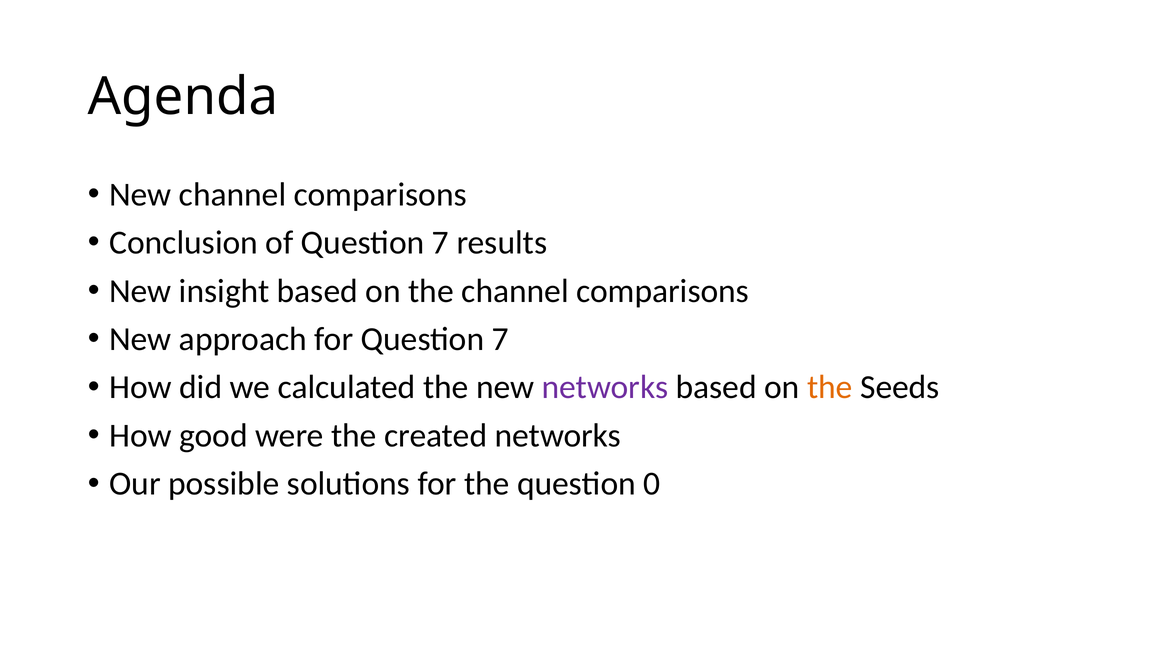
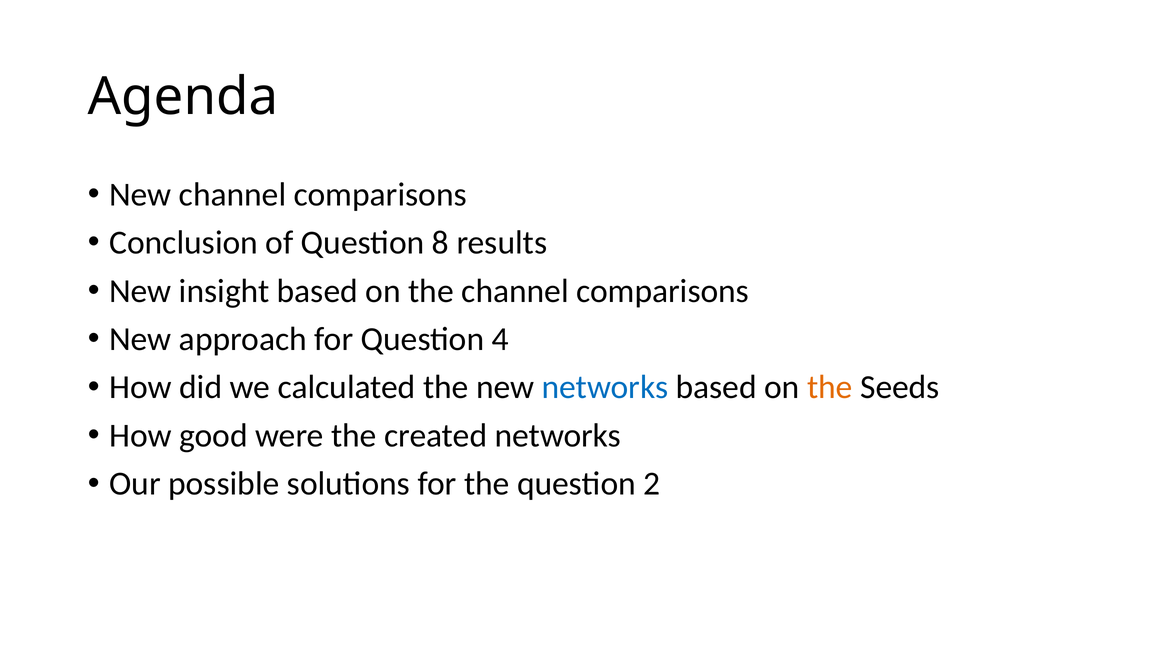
of Question 7: 7 -> 8 (440, 243)
for Question 7: 7 -> 4 (500, 339)
networks colour: purple -> blue (605, 388)
0: 0 -> 2 (652, 484)
